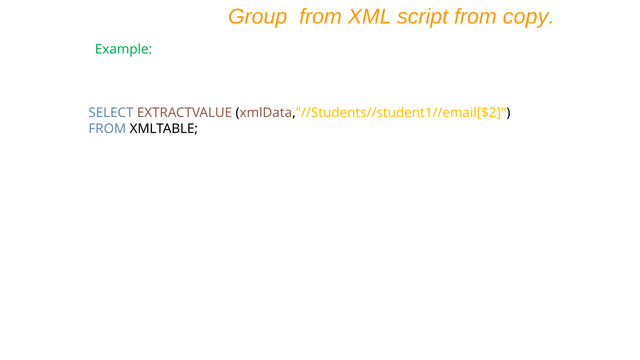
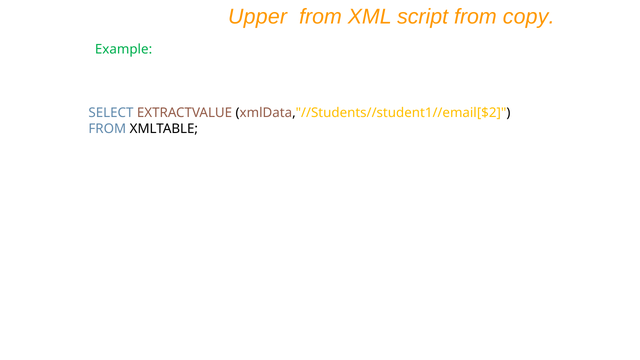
Group: Group -> Upper (258, 17)
